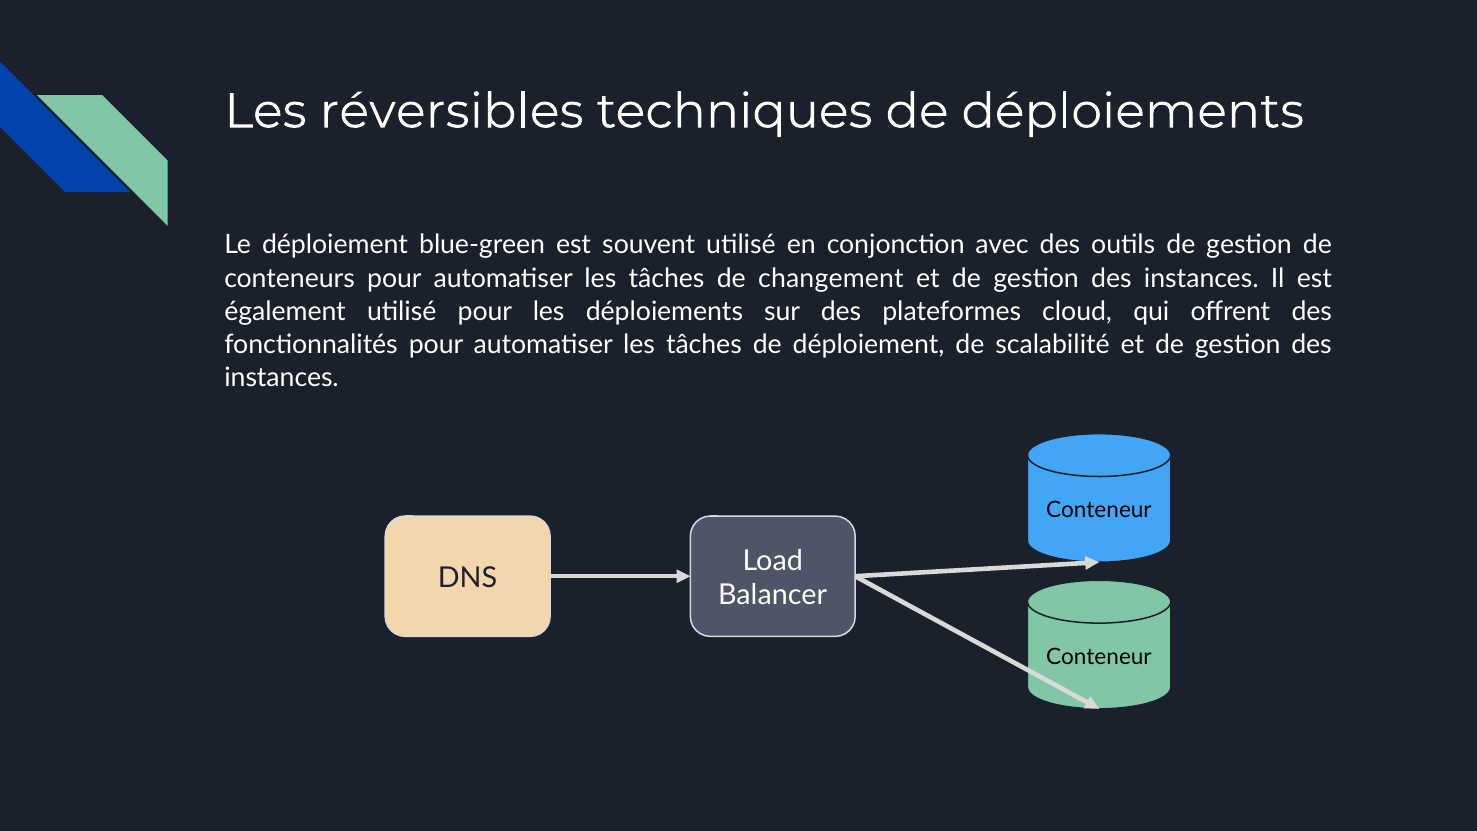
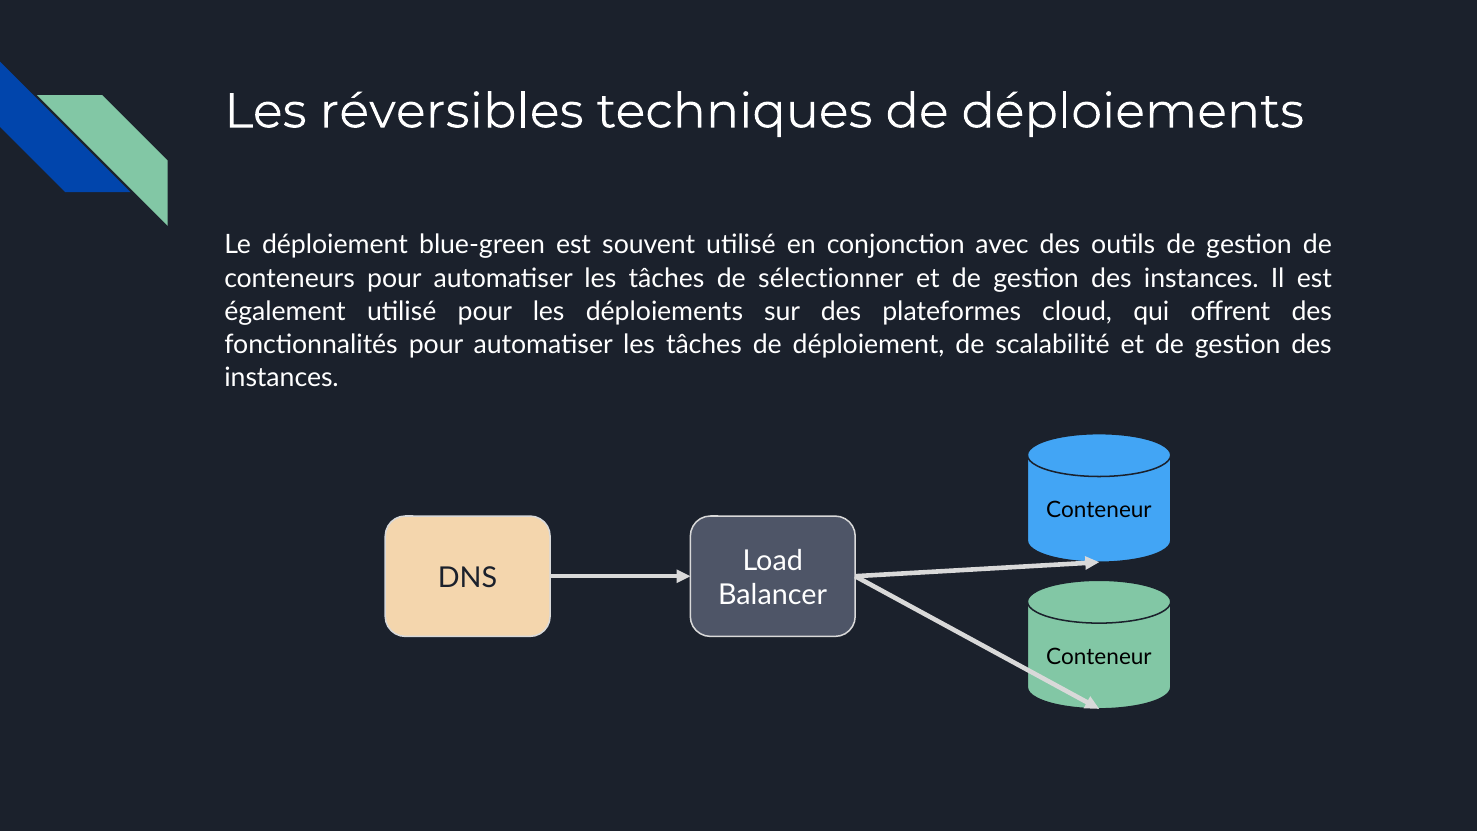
changement: changement -> sélectionner (831, 278)
